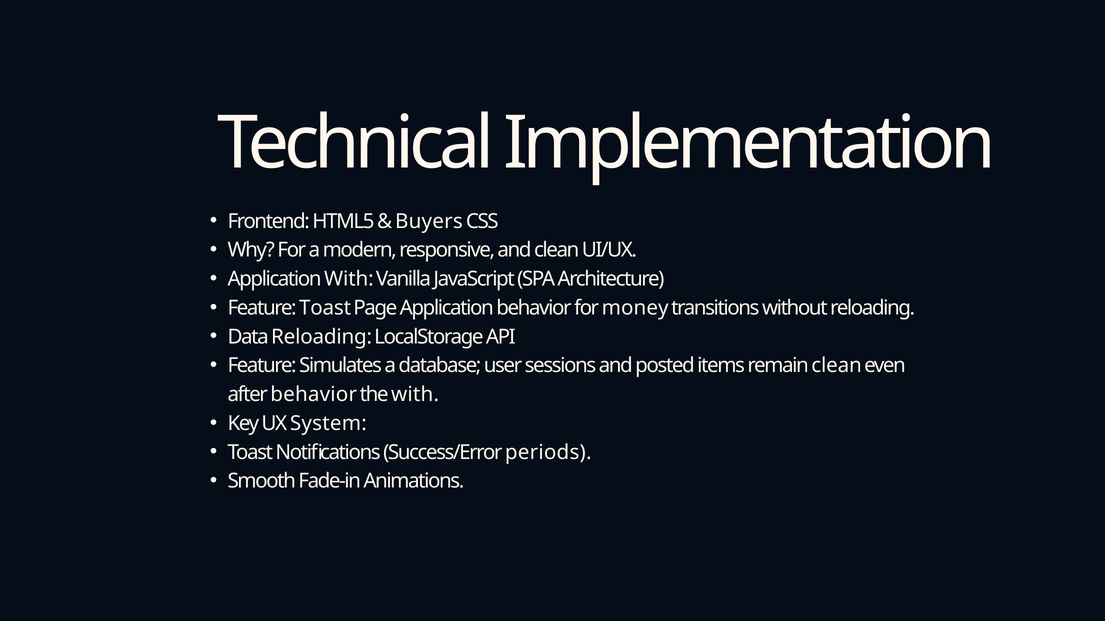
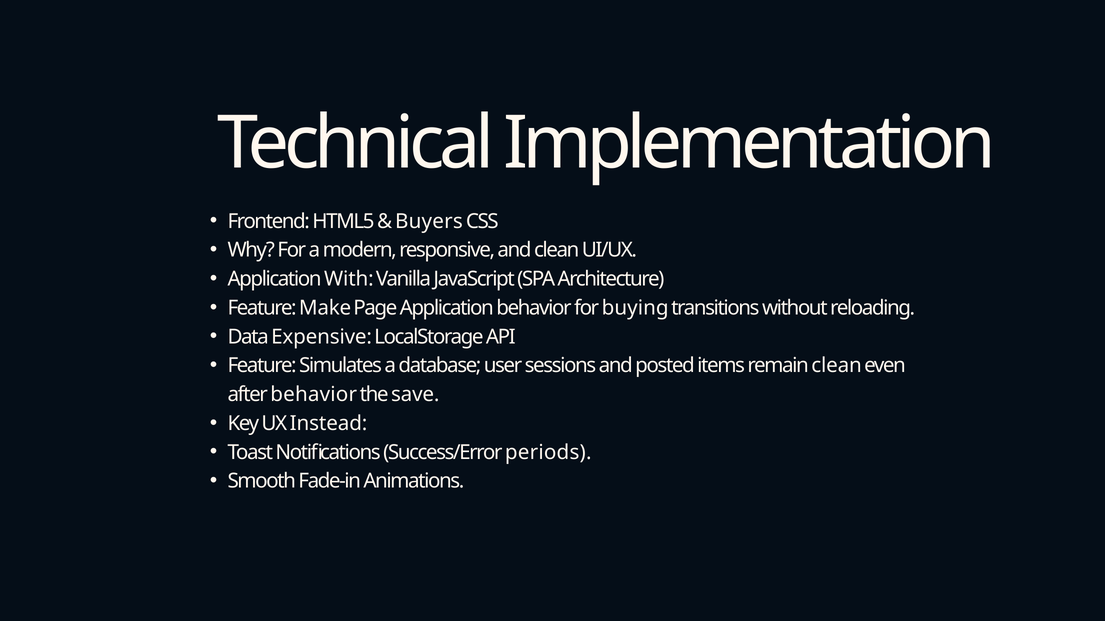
Feature Toast: Toast -> Make (325, 308)
money: money -> buying (635, 308)
Data Reloading: Reloading -> Expensive (322, 337)
the with: with -> save (415, 395)
System: System -> Instead (329, 424)
